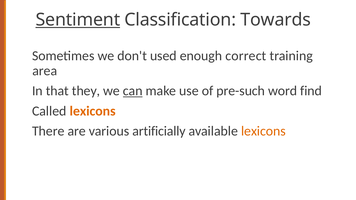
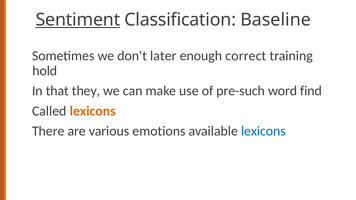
Towards: Towards -> Baseline (276, 20)
used: used -> later (163, 56)
area: area -> hold (45, 71)
can underline: present -> none (133, 91)
artificially: artificially -> emotions (159, 131)
lexicons colour: orange -> blue (263, 131)
